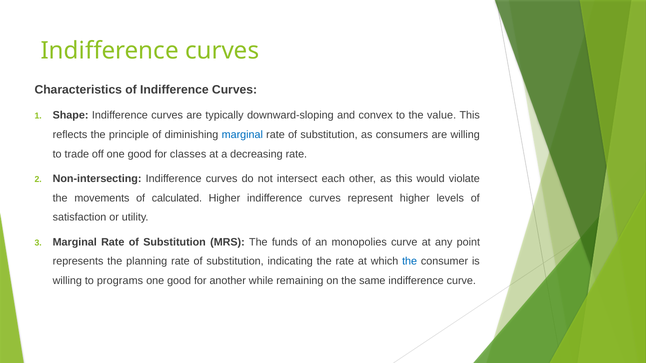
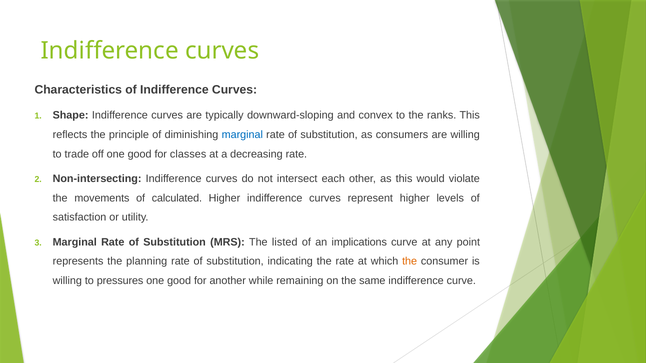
value: value -> ranks (442, 115)
funds: funds -> listed (285, 242)
monopolies: monopolies -> implications (359, 242)
the colour: blue -> orange (410, 262)
programs: programs -> pressures (120, 281)
